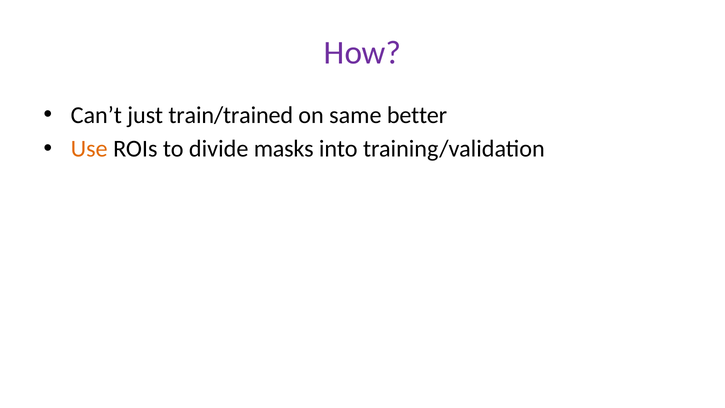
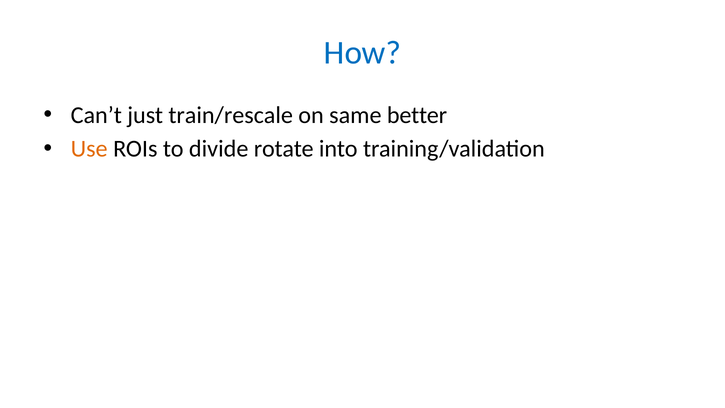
How colour: purple -> blue (362, 53)
train/trained: train/trained -> train/rescale (231, 115)
masks: masks -> rotate (284, 149)
